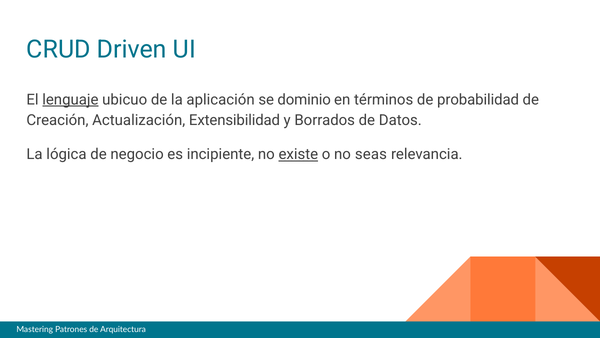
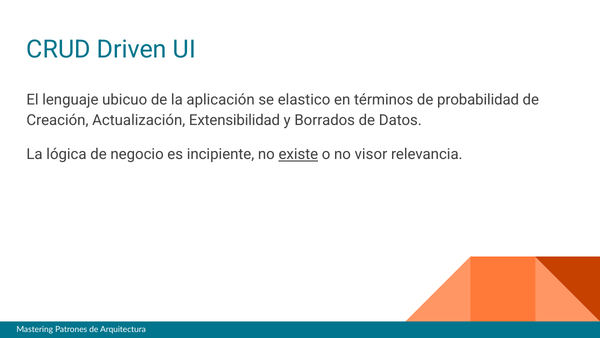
lenguaje underline: present -> none (70, 99)
dominio: dominio -> elastico (304, 99)
seas: seas -> visor (371, 154)
